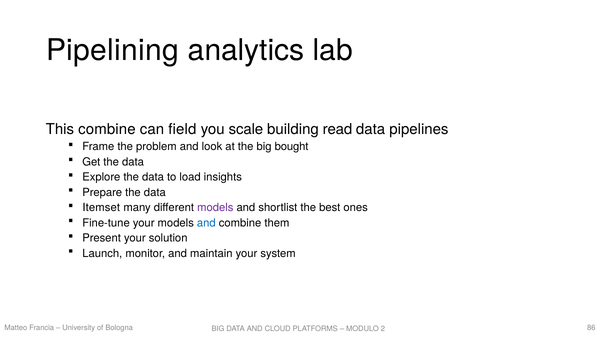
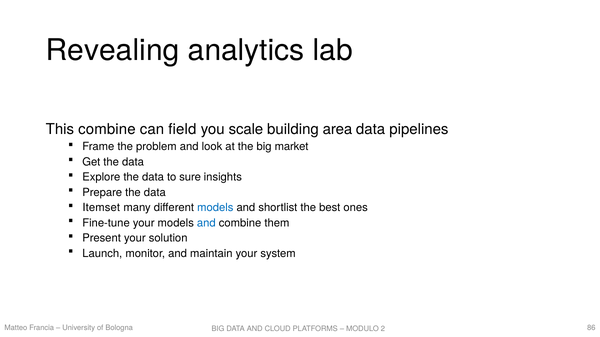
Pipelining: Pipelining -> Revealing (113, 50)
read: read -> area (337, 130)
bought: bought -> market (292, 147)
load: load -> sure (190, 177)
models colour: purple -> blue (215, 208)
